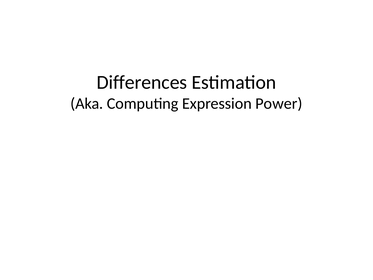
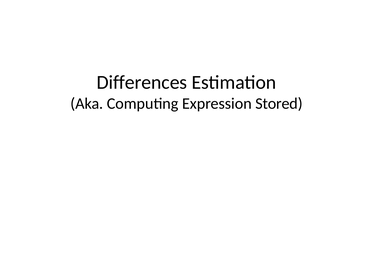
Power: Power -> Stored (279, 104)
